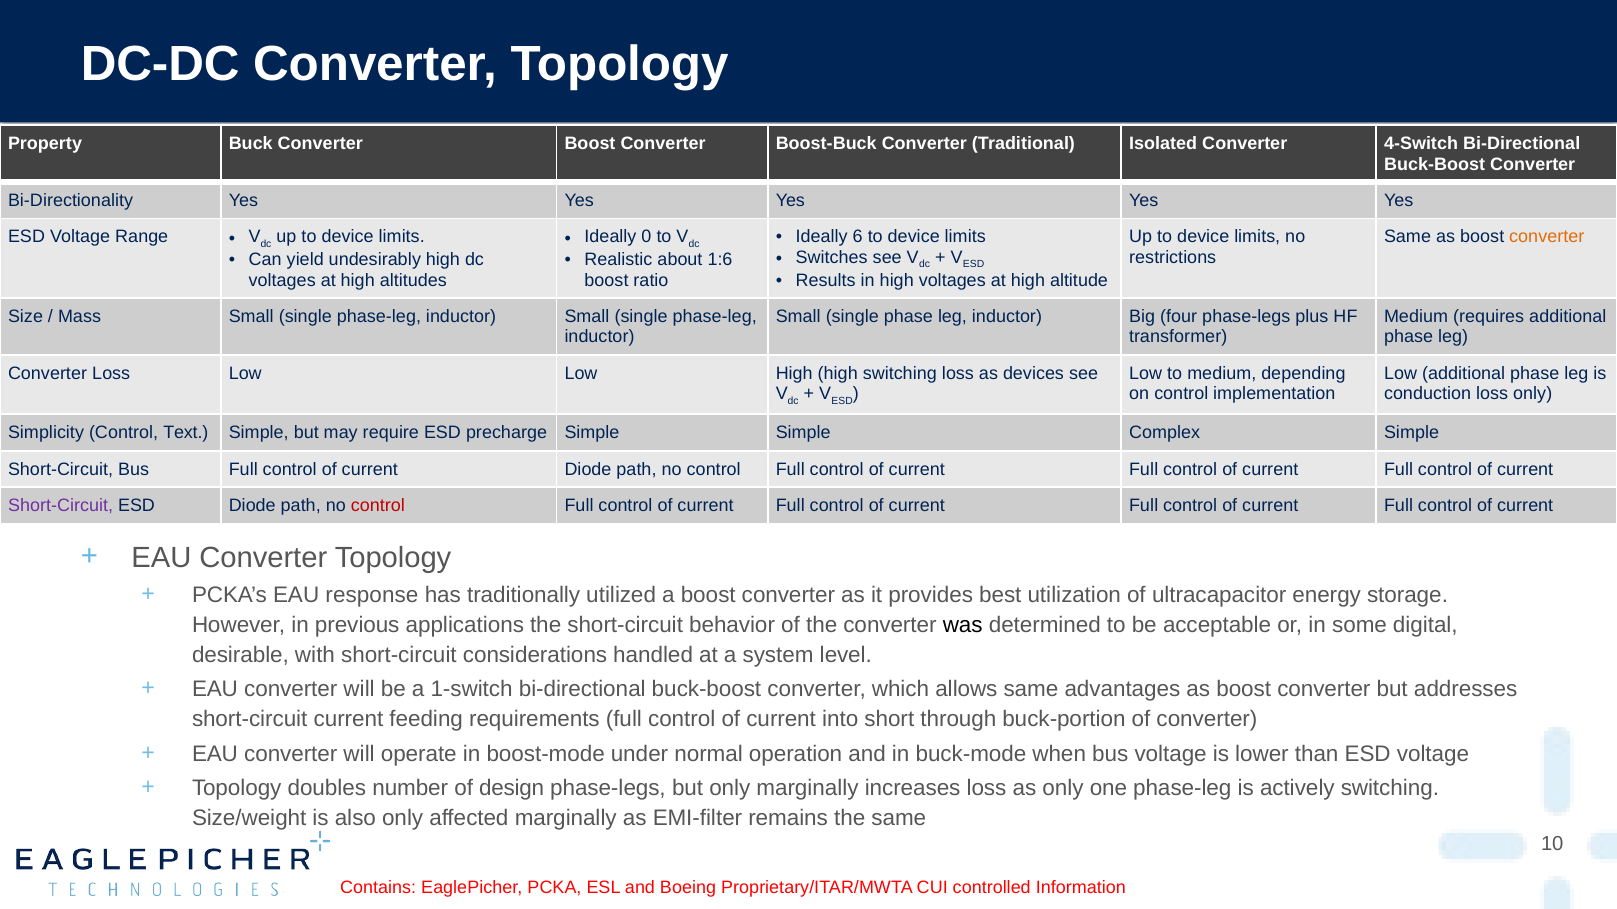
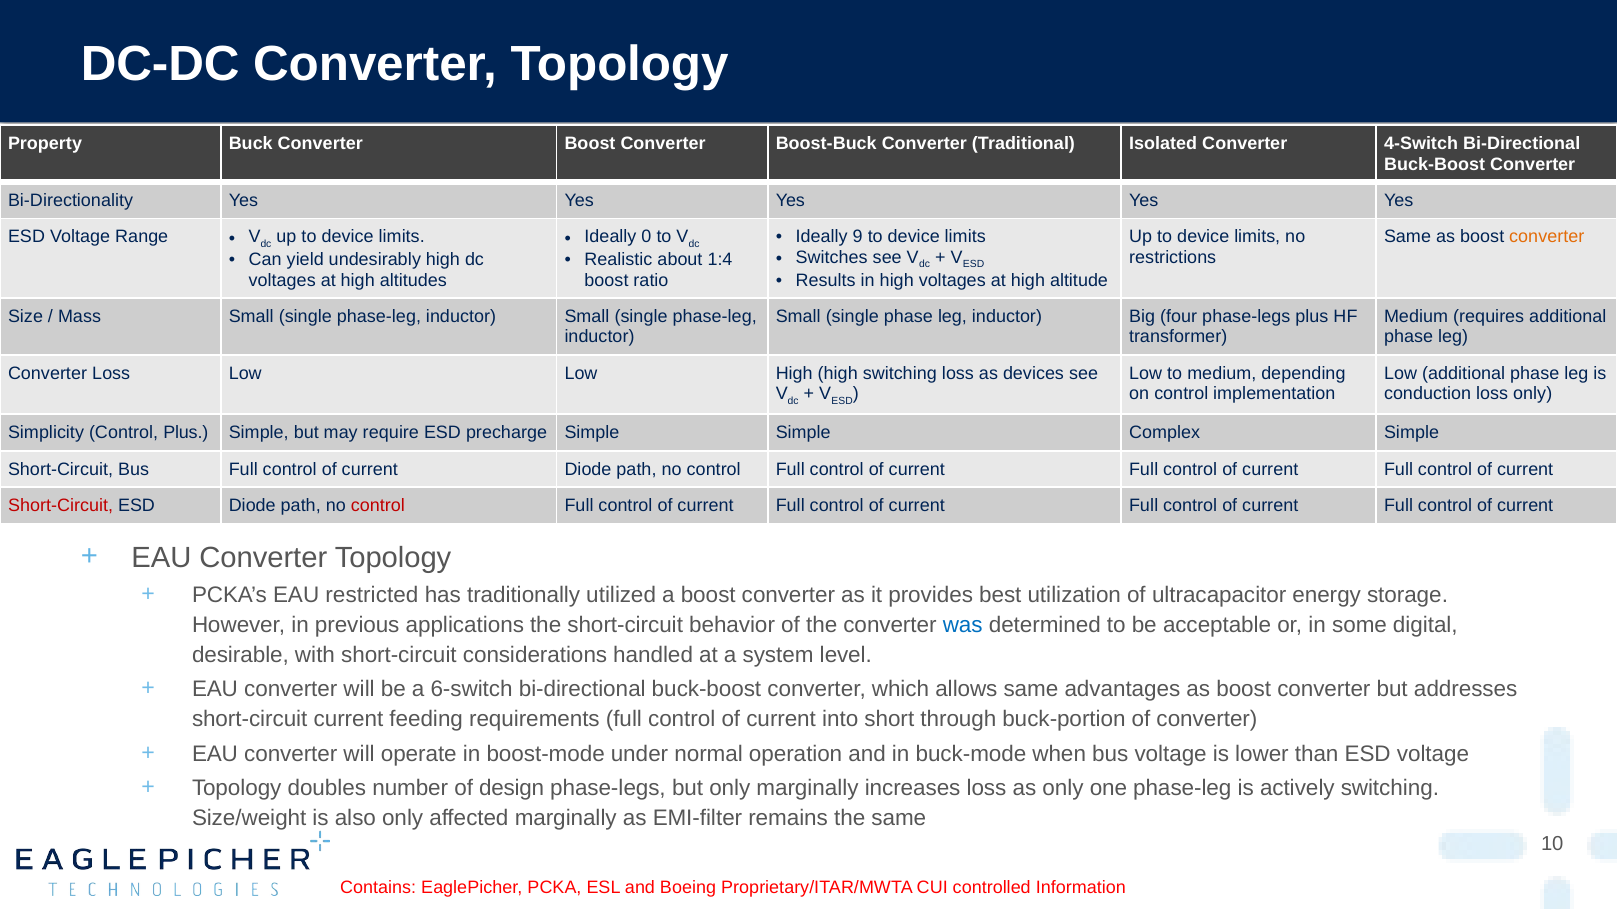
6: 6 -> 9 (858, 237)
1:6: 1:6 -> 1:4 (720, 260)
Control Text: Text -> Plus (186, 433)
Short-Circuit colour: purple -> red (61, 506)
response: response -> restricted (372, 596)
was colour: black -> blue (963, 626)
1-switch: 1-switch -> 6-switch (472, 690)
